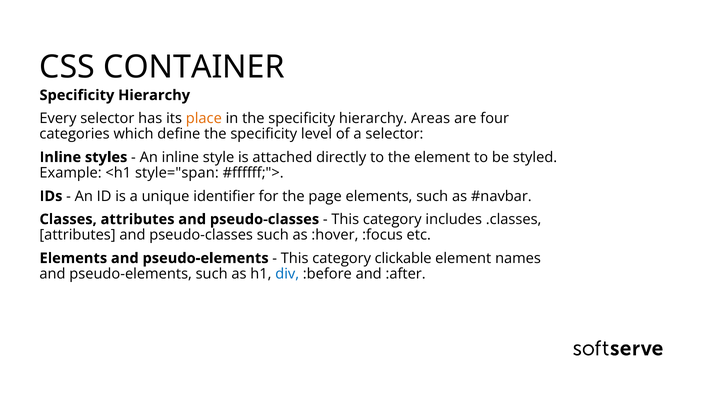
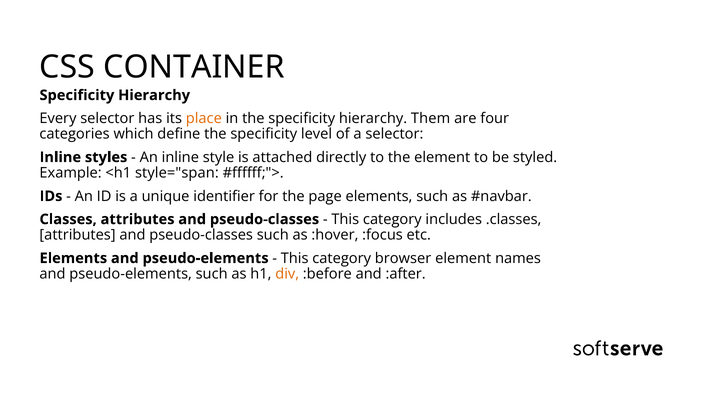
Areas: Areas -> Them (431, 118)
clickable: clickable -> browser (403, 258)
div colour: blue -> orange (287, 274)
